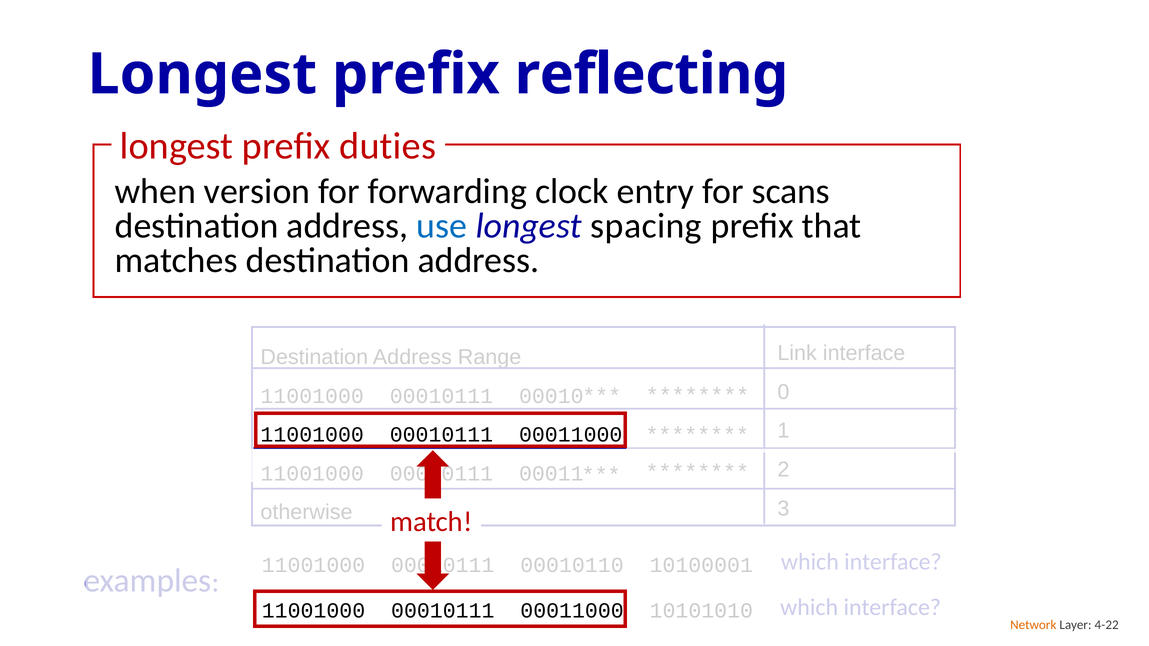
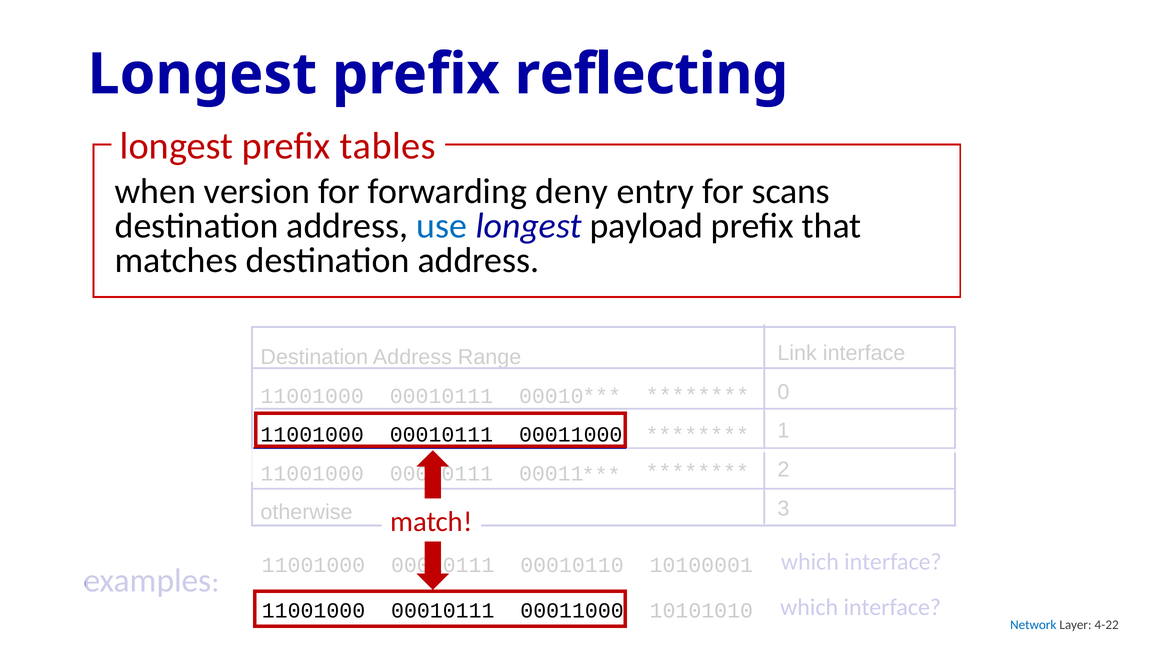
duties: duties -> tables (388, 146)
clock: clock -> deny (572, 192)
spacing: spacing -> payload (646, 226)
Network colour: orange -> blue (1033, 625)
